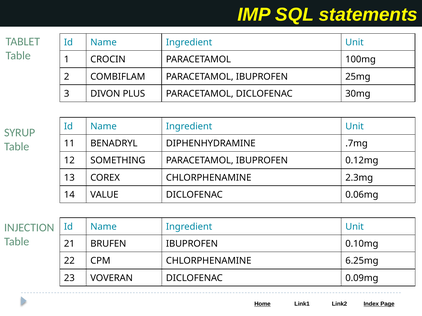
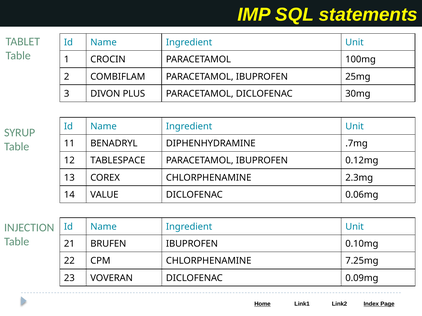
SOMETHING: SOMETHING -> TABLESPACE (118, 161)
6.25mg: 6.25mg -> 7.25mg (362, 261)
